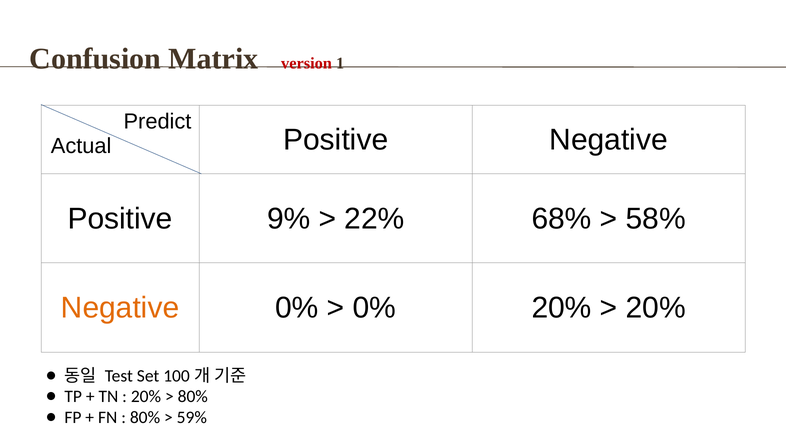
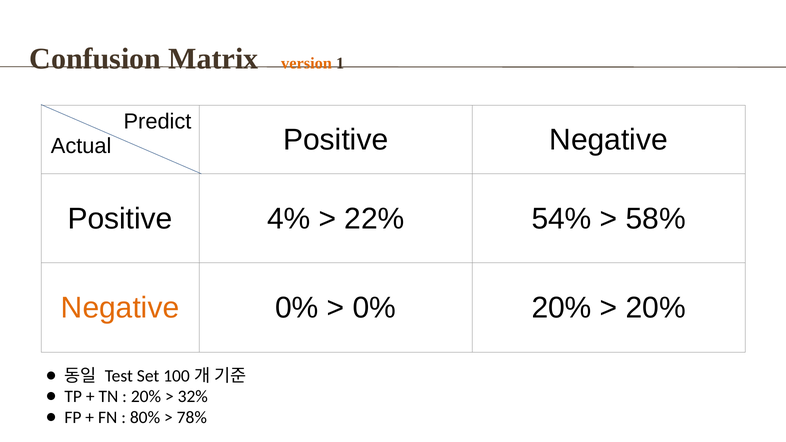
version colour: red -> orange (307, 63)
9%: 9% -> 4% (289, 219)
68%: 68% -> 54% (562, 219)
80%: 80% -> 32% (193, 397)
59%: 59% -> 78% (192, 418)
